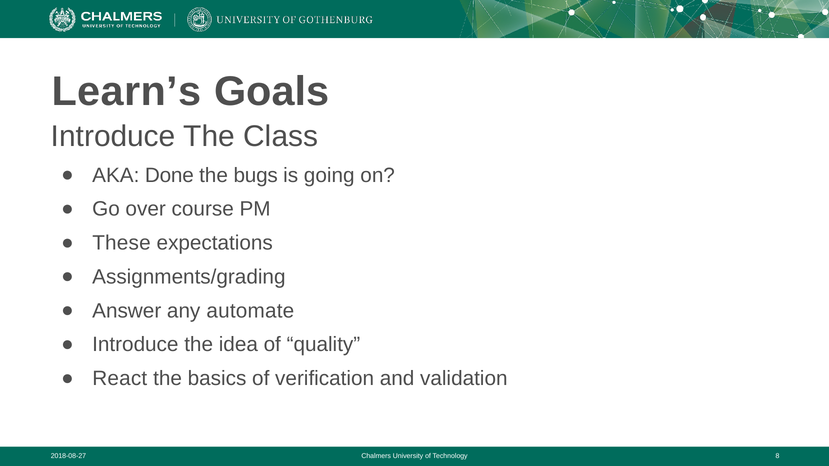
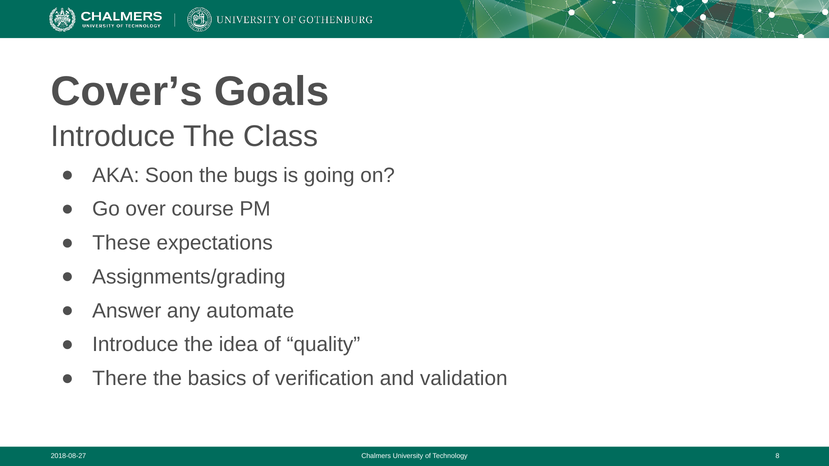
Learn’s: Learn’s -> Cover’s (127, 92)
Done: Done -> Soon (169, 175)
React: React -> There (120, 379)
